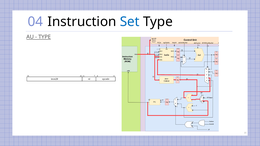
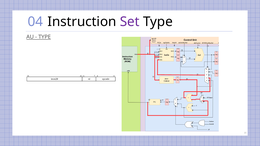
Set colour: blue -> purple (130, 22)
